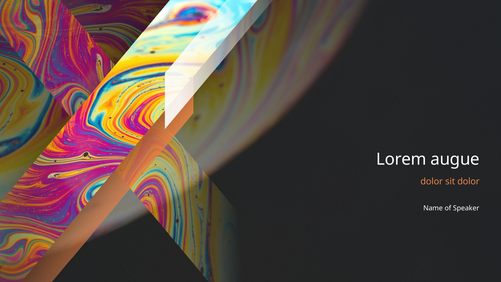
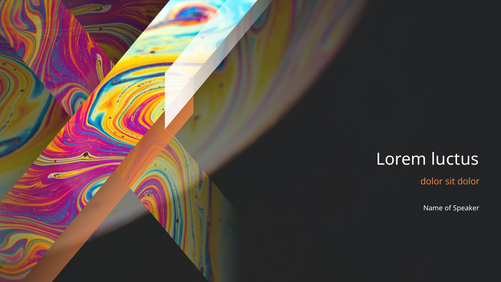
augue: augue -> luctus (455, 159)
